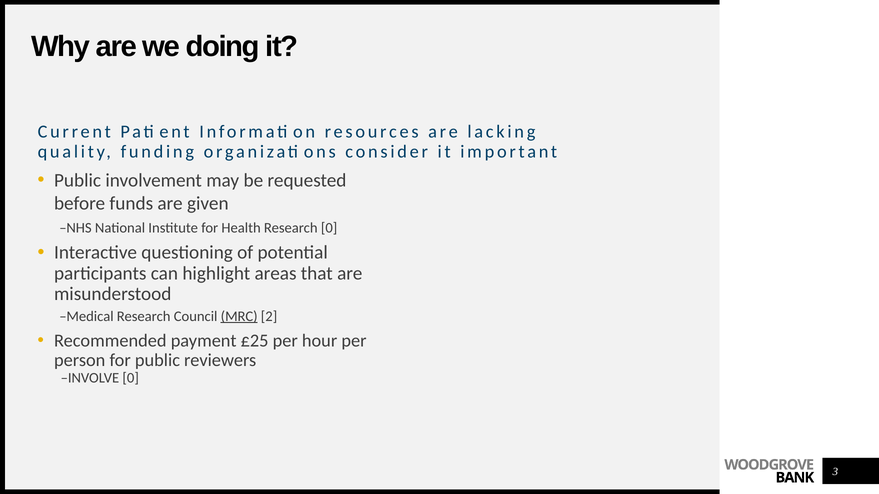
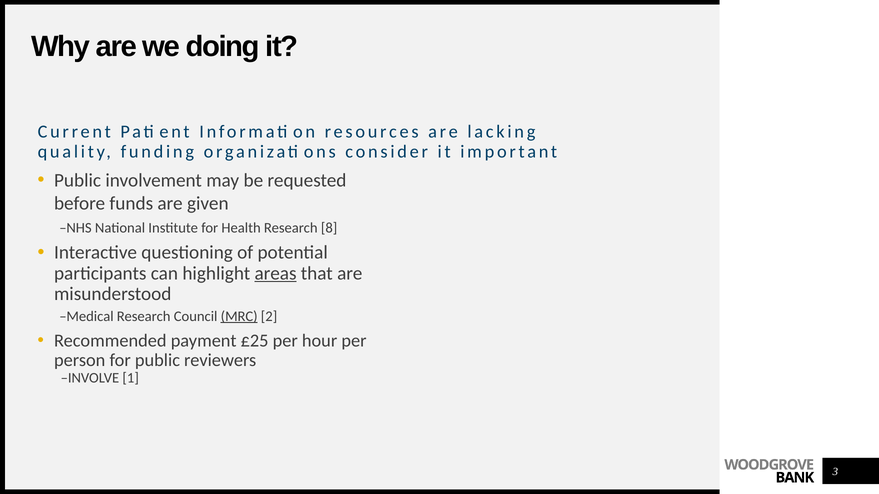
Research 0: 0 -> 8 (329, 228)
areas underline: none -> present (276, 274)
INVOLVE 0: 0 -> 1 (131, 378)
